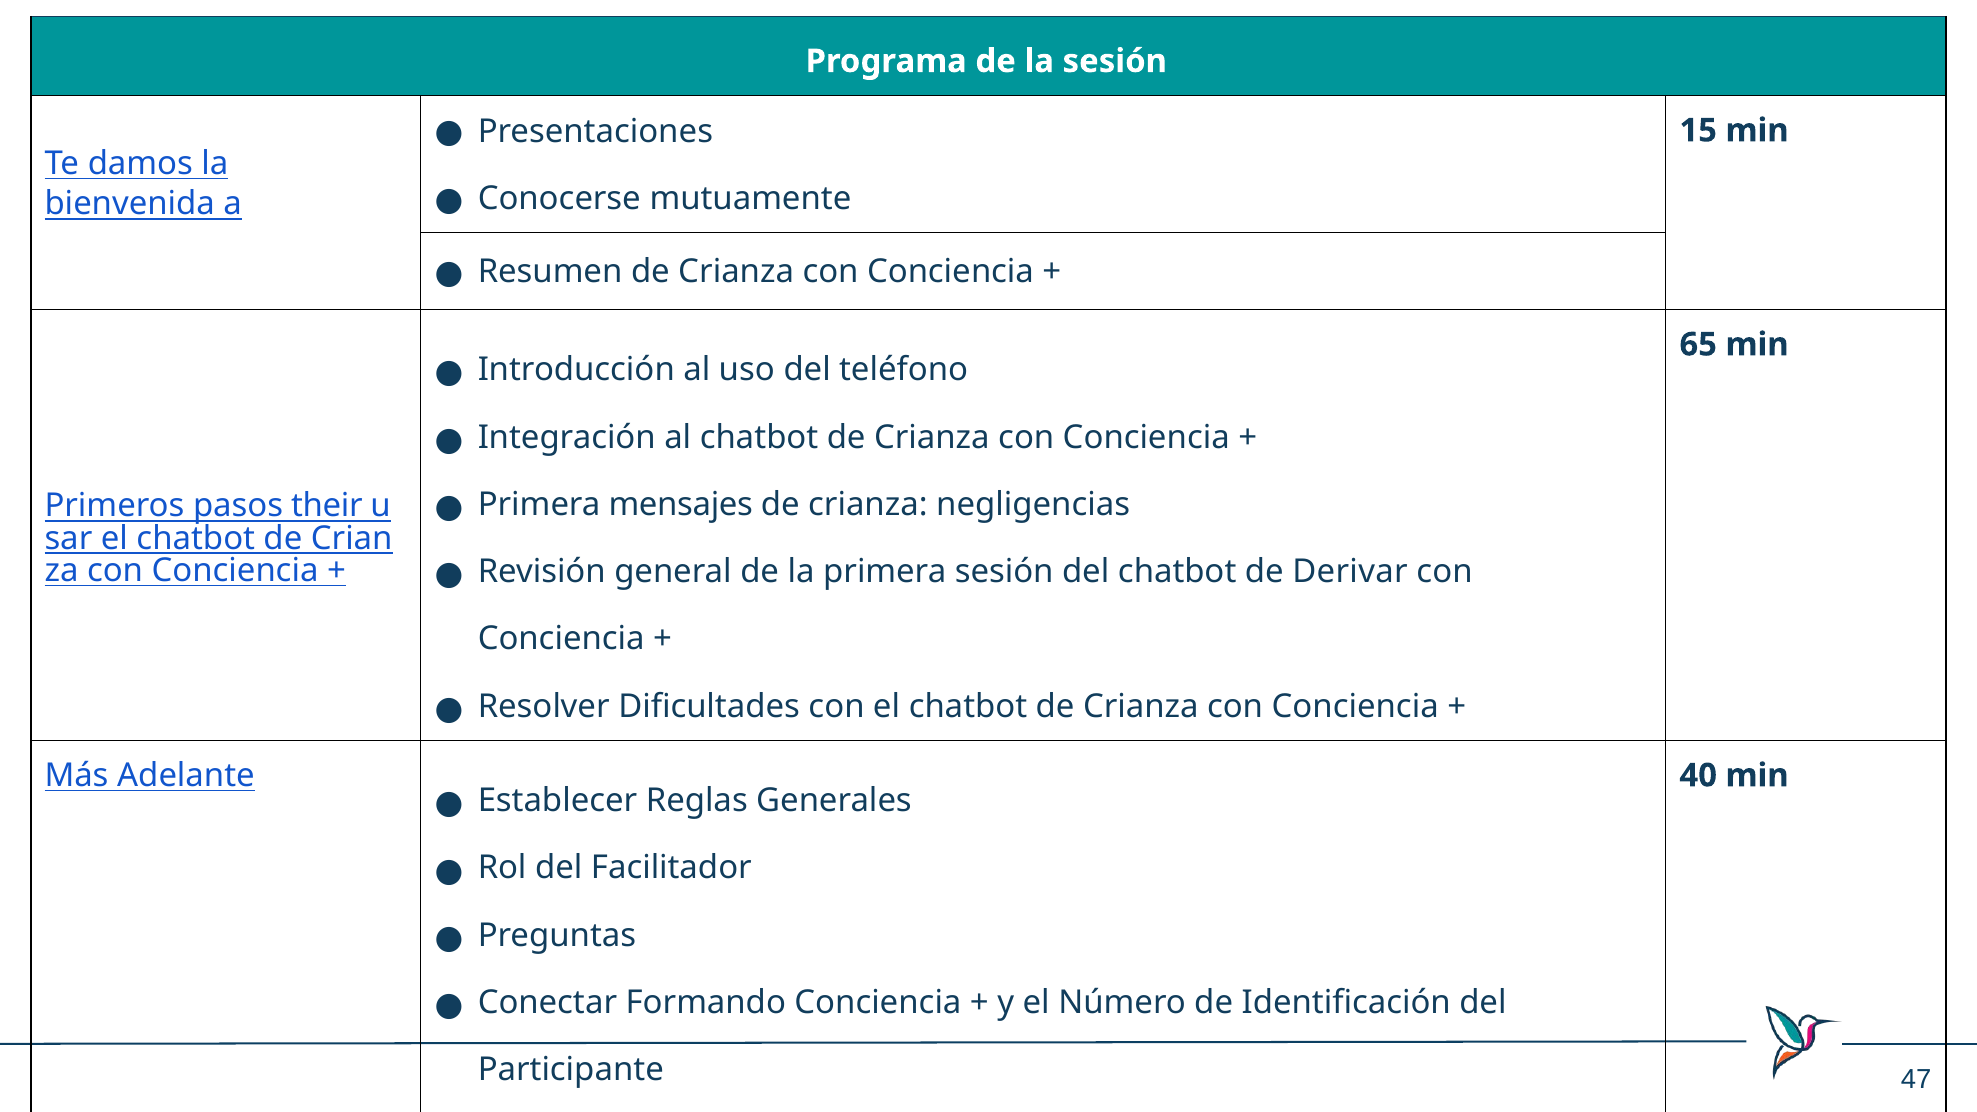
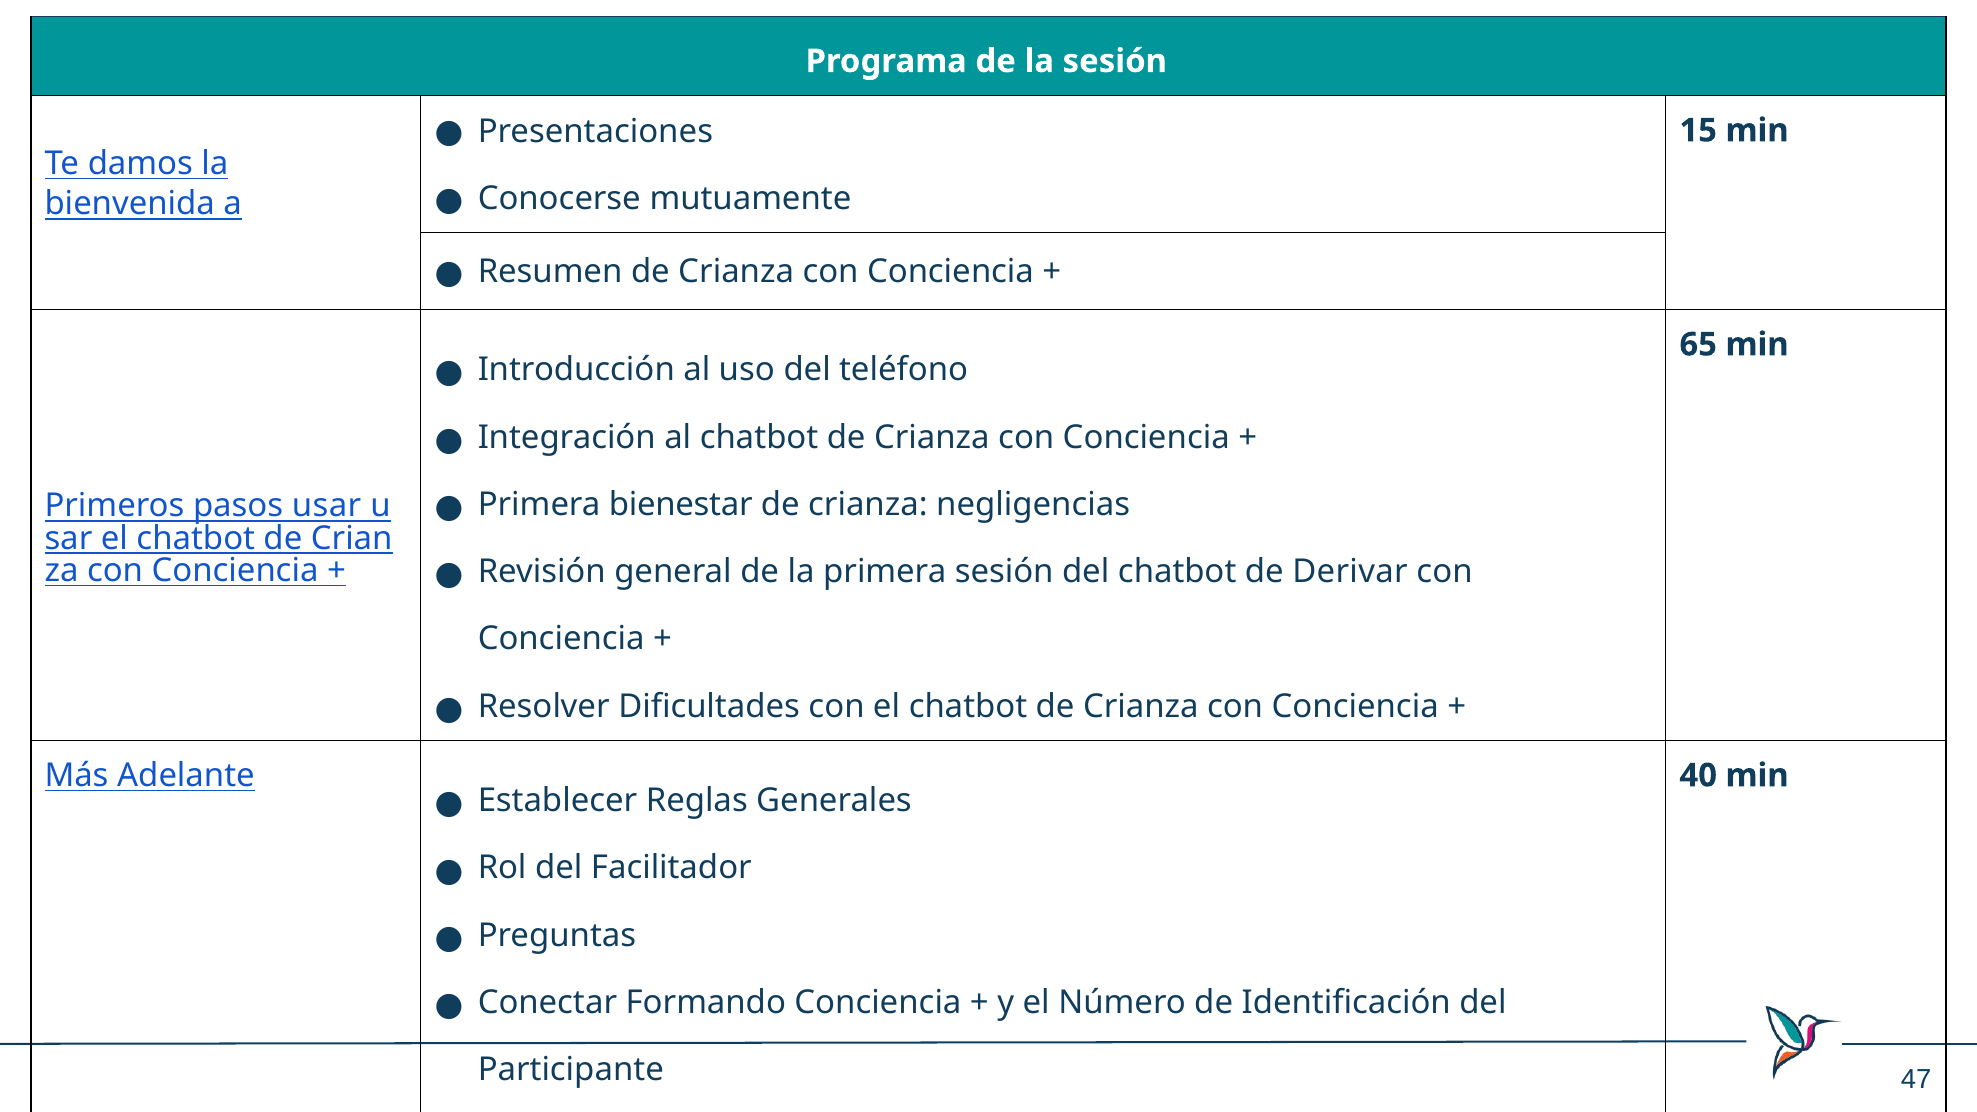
mensajes: mensajes -> bienestar (681, 504)
their: their -> usar (327, 506)
